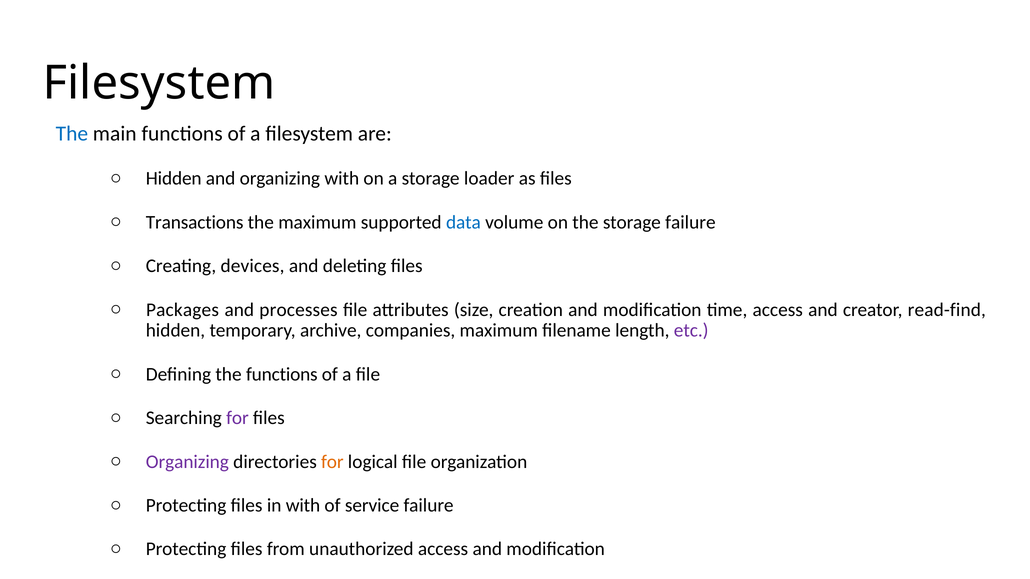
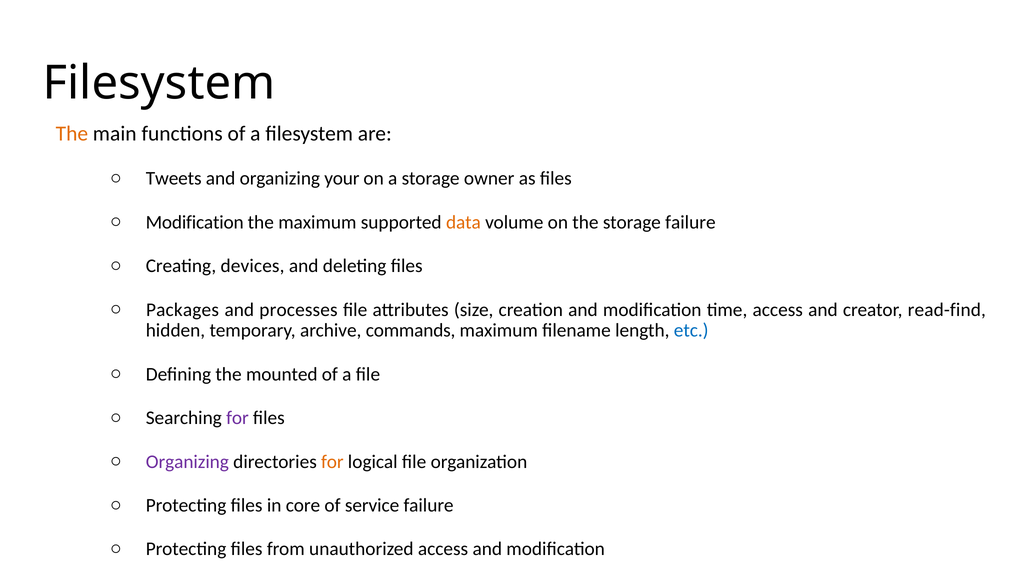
The colour: blue -> orange (72, 134)
Hidden: Hidden -> Tweets (174, 179)
organizing with: with -> your (342, 179)
loader: loader -> owner (489, 179)
Transactions: Transactions -> Modification (195, 222)
data colour: blue -> orange (463, 222)
companies: companies -> commands (411, 331)
etc colour: purple -> blue (691, 331)
the functions: functions -> mounted (282, 375)
in with: with -> core (303, 506)
